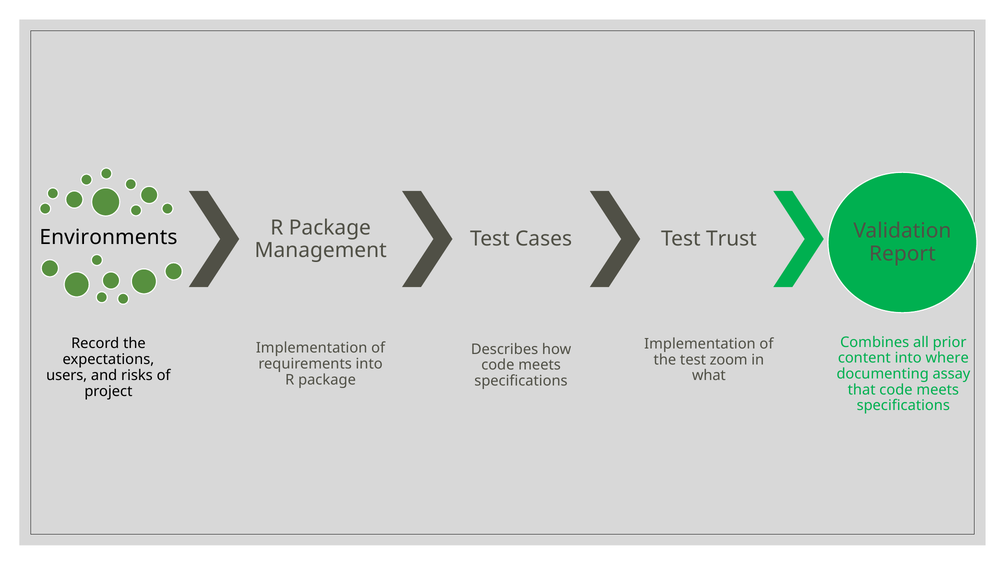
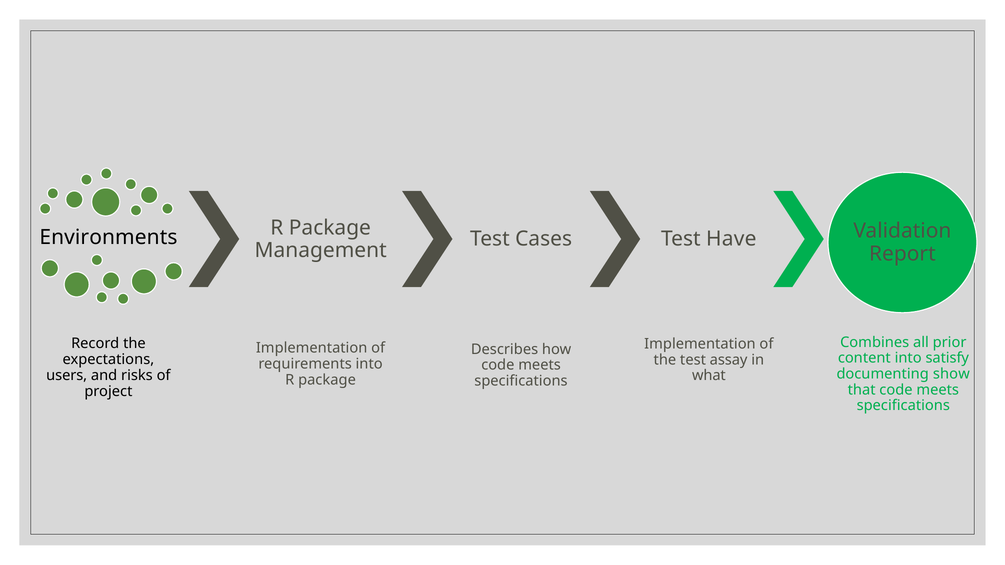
Trust: Trust -> Have (731, 239)
where: where -> satisfy (947, 358)
zoom: zoom -> assay (729, 360)
assay: assay -> show (951, 374)
